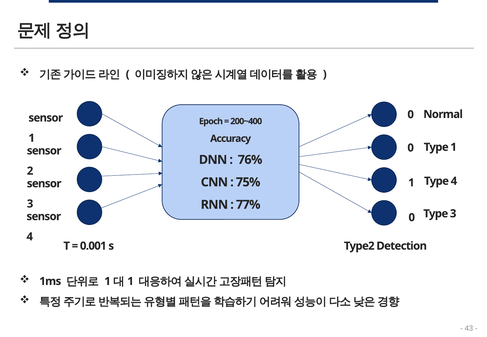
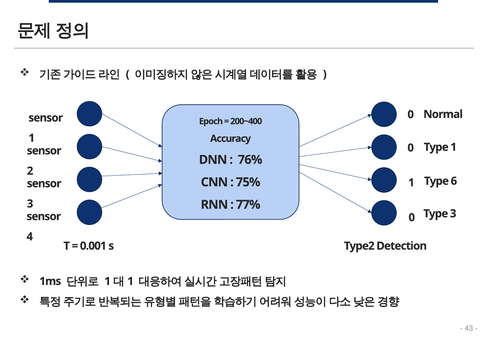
Type 4: 4 -> 6 (454, 181)
